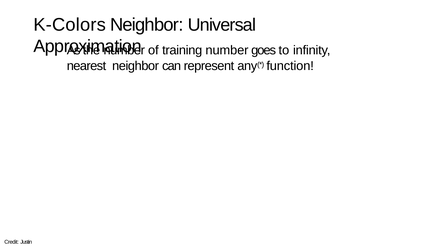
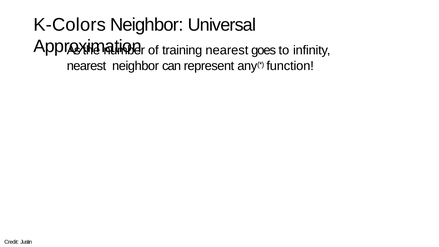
training number: number -> nearest (227, 50)
